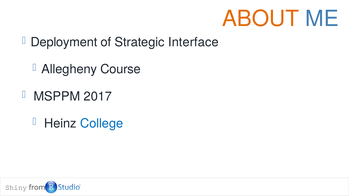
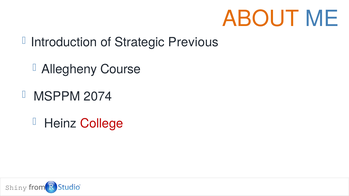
Deployment: Deployment -> Introduction (64, 42)
Interface: Interface -> Previous (193, 42)
2017: 2017 -> 2074 (98, 96)
College colour: blue -> red (102, 124)
